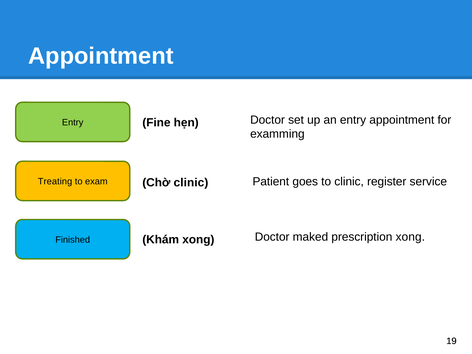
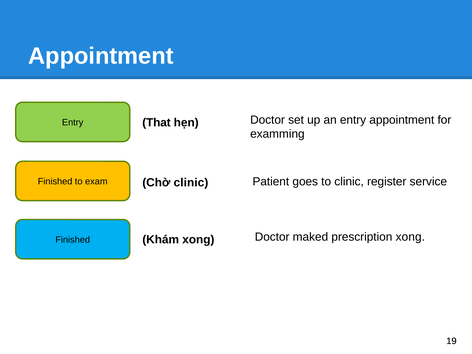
Fine: Fine -> That (156, 123)
Treating: Treating -> Finished (55, 182)
